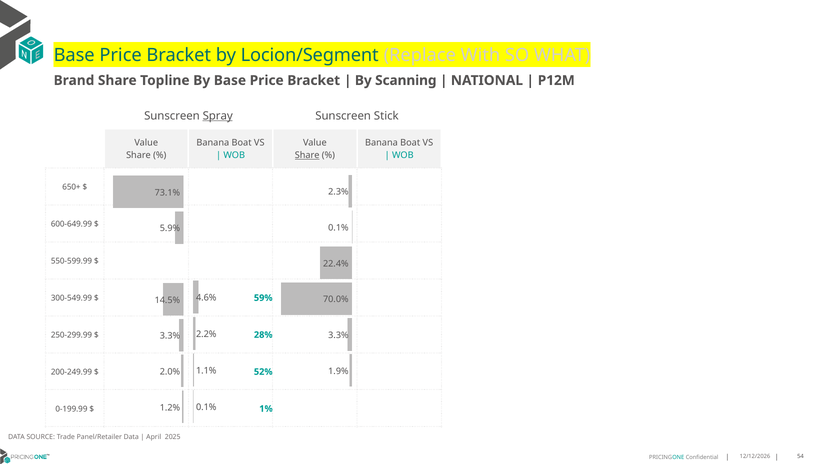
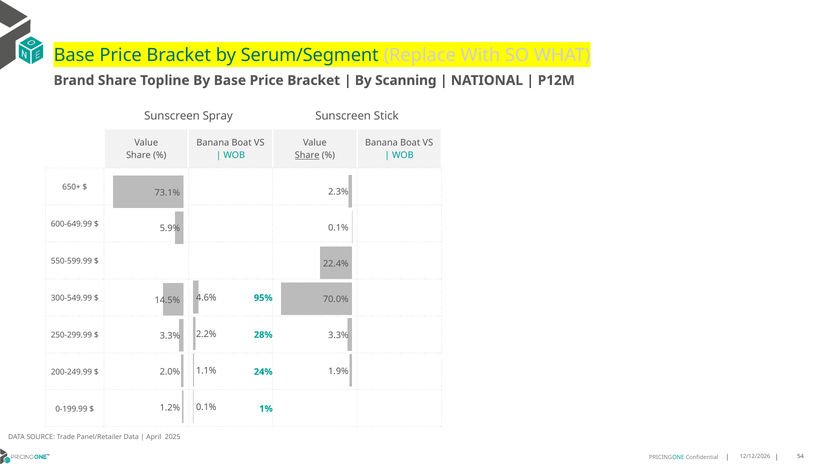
Locion/Segment: Locion/Segment -> Serum/Segment (310, 55)
Spray underline: present -> none (218, 116)
59%: 59% -> 95% (263, 298)
52%: 52% -> 24% (263, 371)
